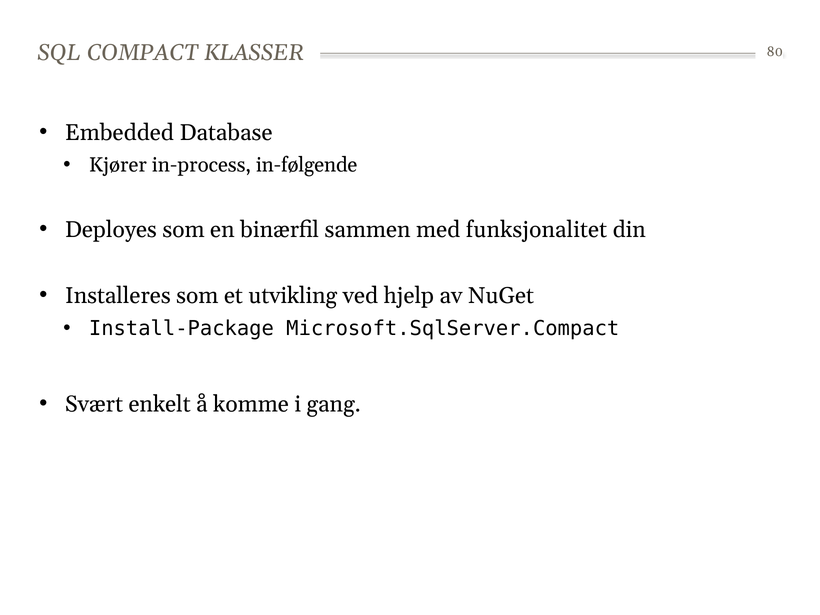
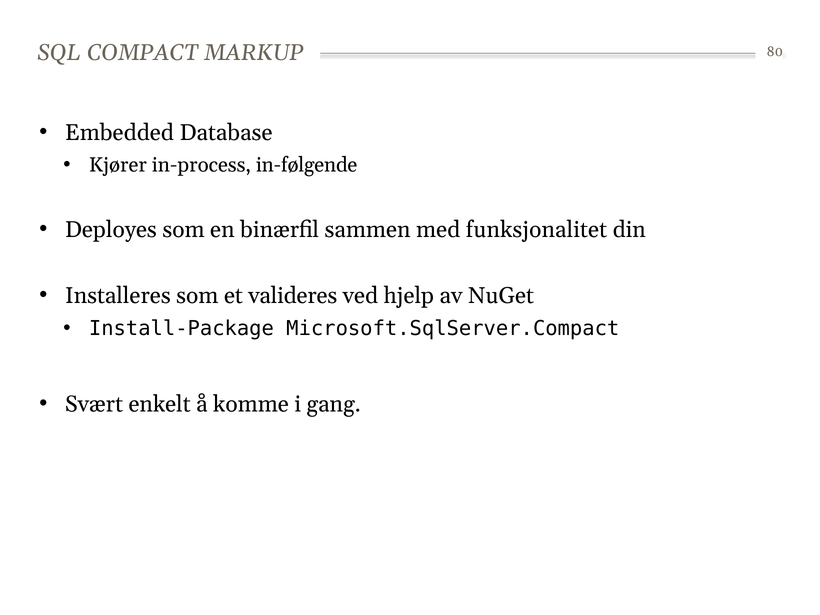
KLASSER: KLASSER -> MARKUP (254, 53)
utvikling: utvikling -> valideres (293, 296)
